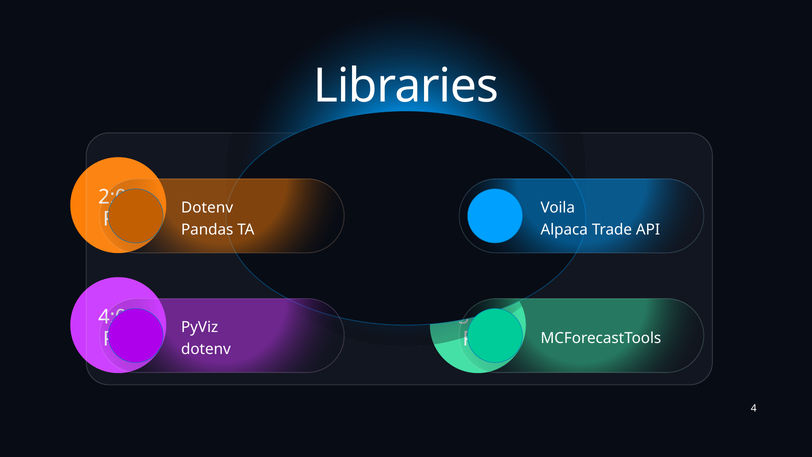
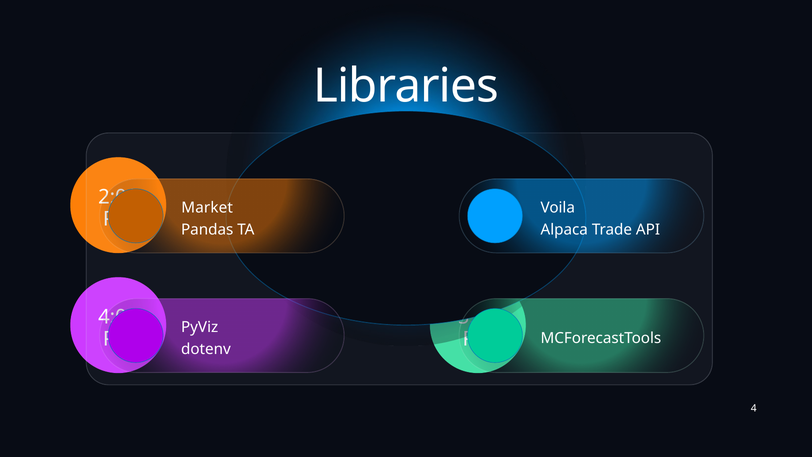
Dotenv: Dotenv -> Market (207, 208)
